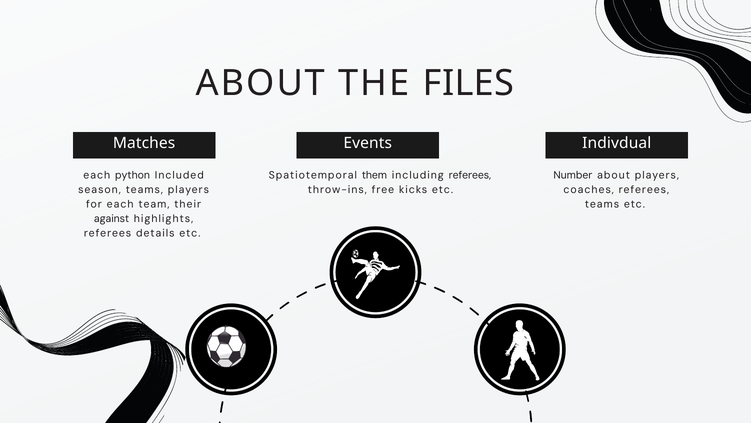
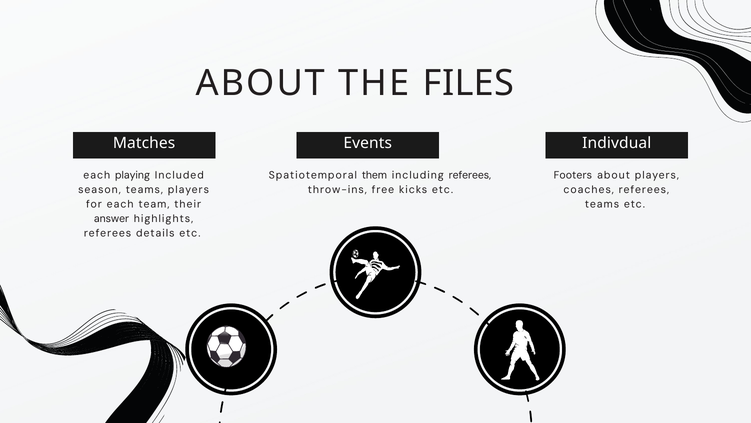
python: python -> playing (133, 175)
Number: Number -> Footers (573, 175)
against: against -> answer (112, 218)
